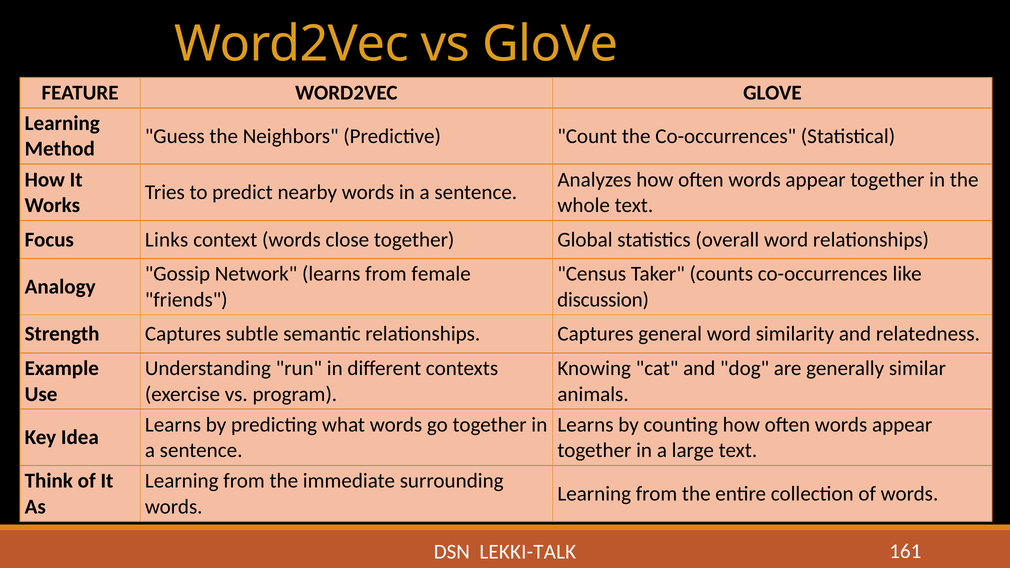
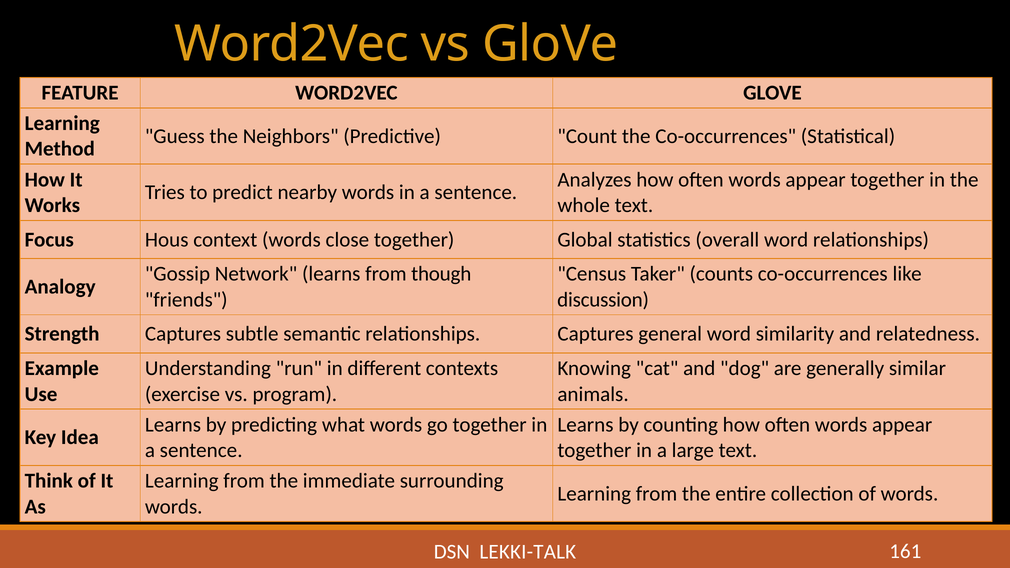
Links: Links -> Hous (167, 240)
female: female -> though (441, 274)
